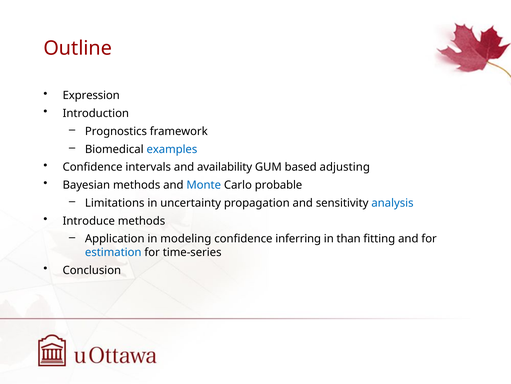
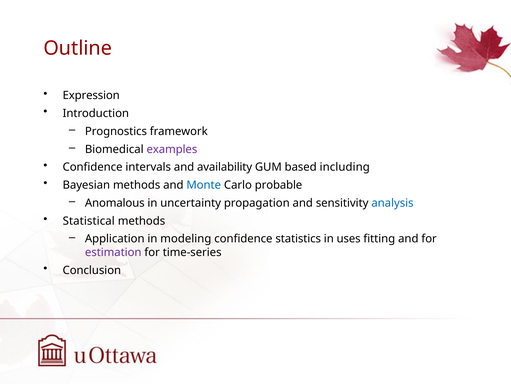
examples colour: blue -> purple (172, 149)
adjusting: adjusting -> including (345, 167)
Limitations: Limitations -> Anomalous (115, 203)
Introduce: Introduce -> Statistical (89, 221)
inferring: inferring -> statistics (298, 238)
than: than -> uses (349, 238)
estimation colour: blue -> purple (113, 252)
